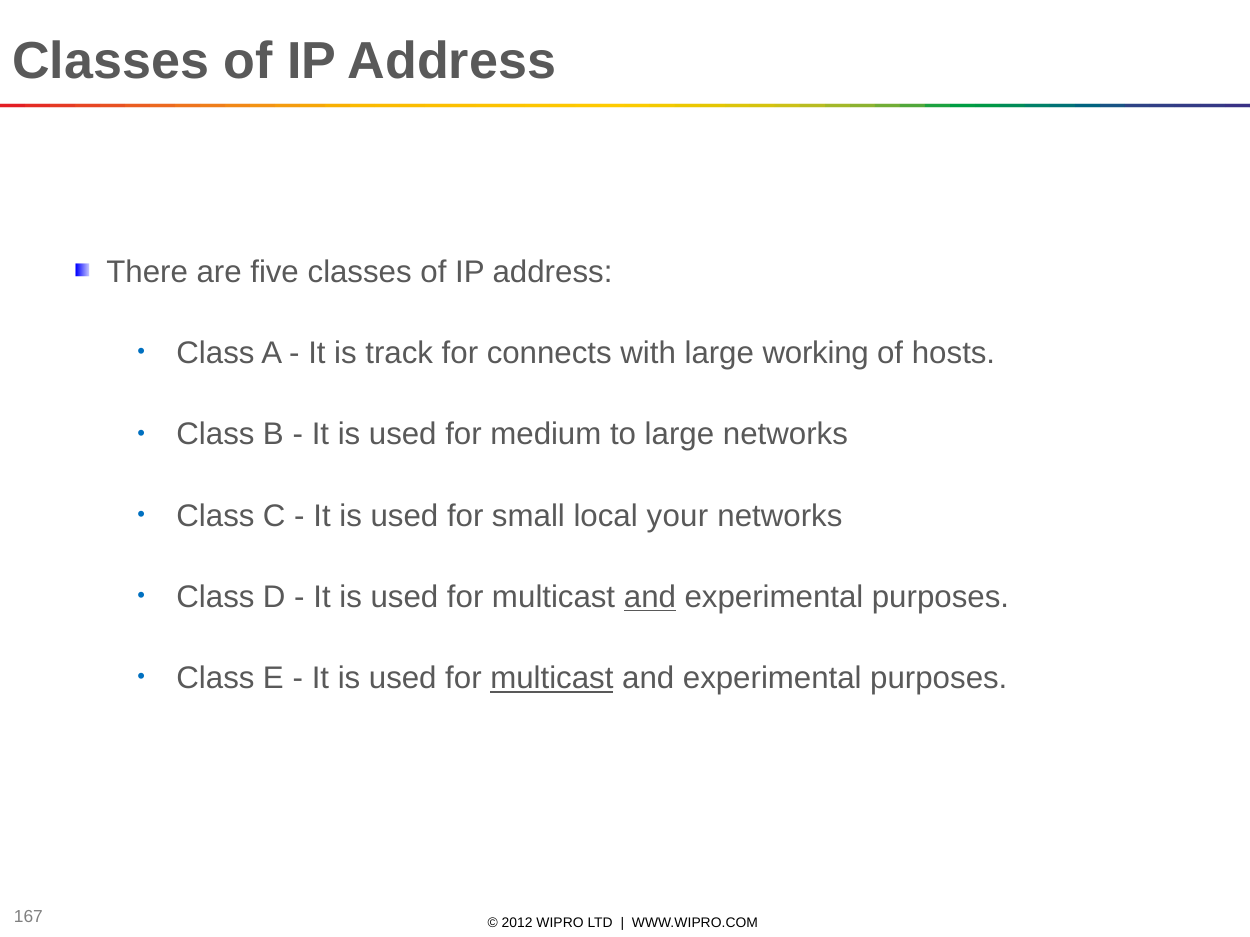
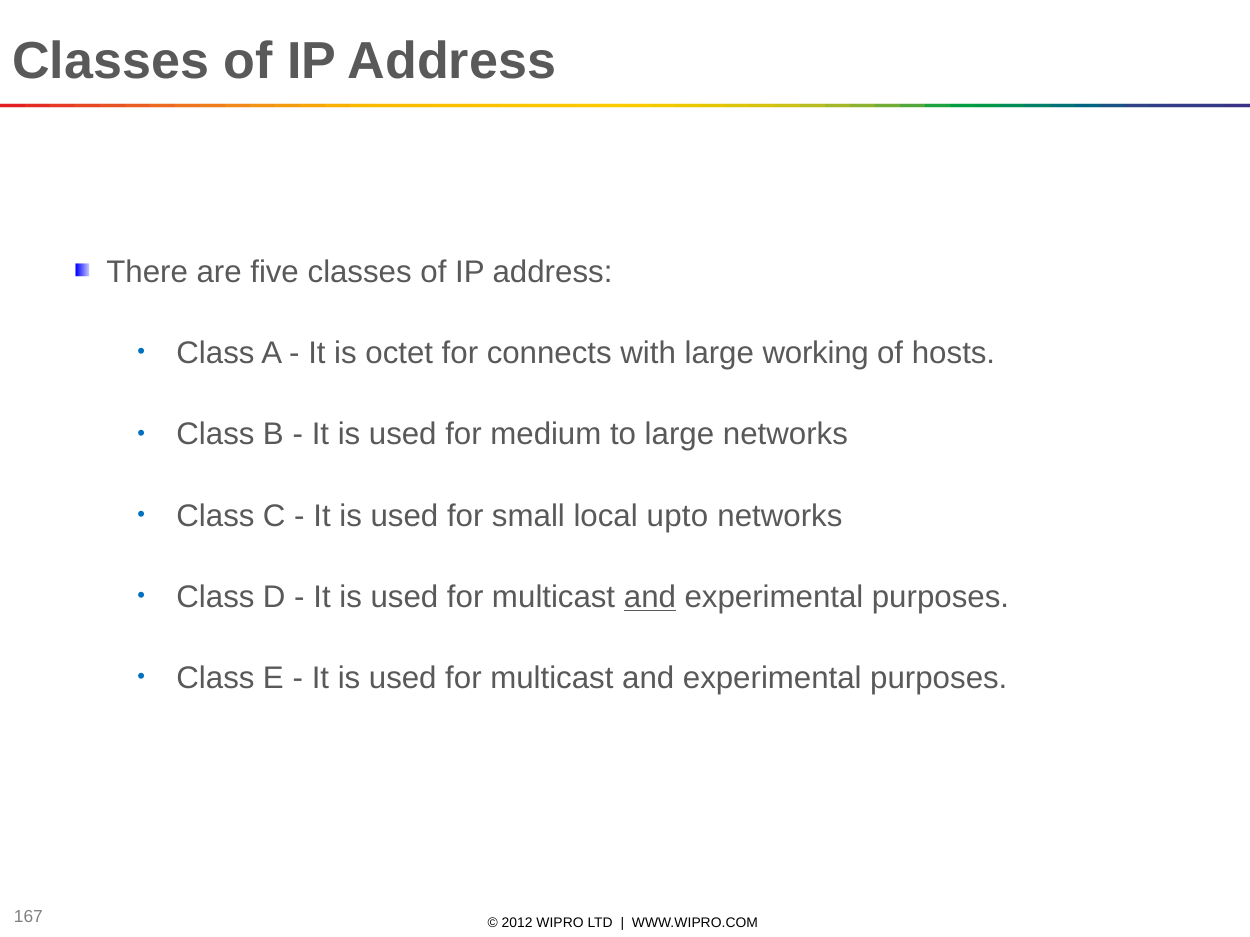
track: track -> octet (399, 354)
your: your -> upto (677, 516)
multicast underline: present -> none (552, 679)
